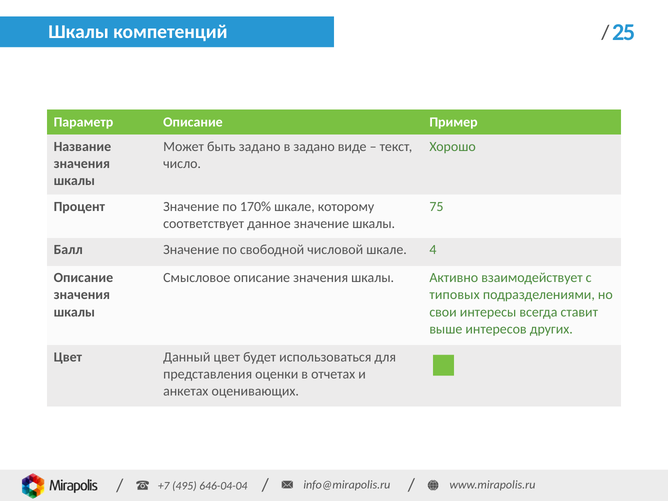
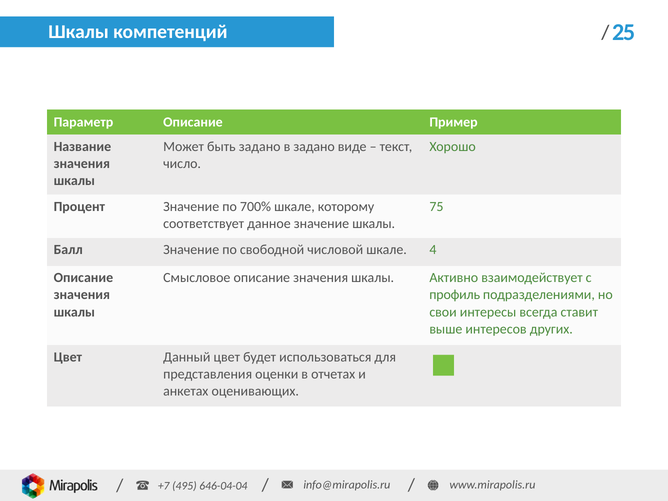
170%: 170% -> 700% (255, 207)
типовых: типовых -> профиль (455, 295)
